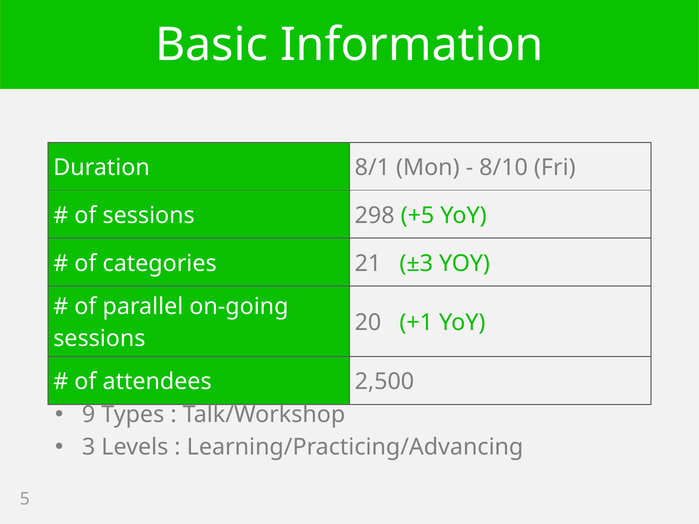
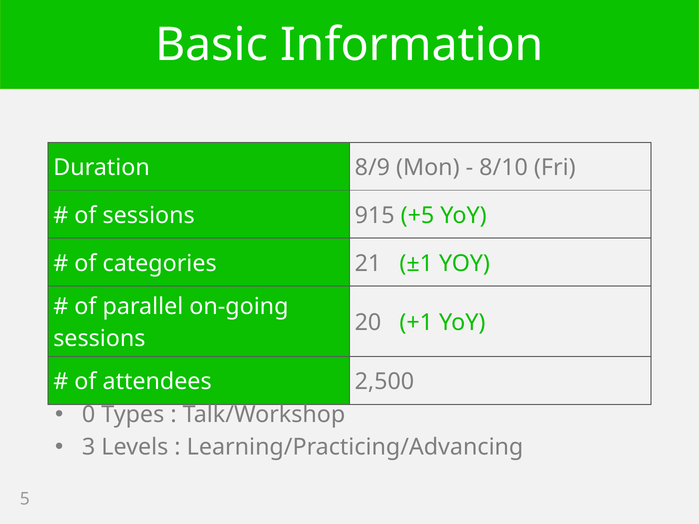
8/1: 8/1 -> 8/9 (372, 168)
298: 298 -> 915 (375, 216)
±3: ±3 -> ±1 (416, 263)
9: 9 -> 0 (89, 415)
